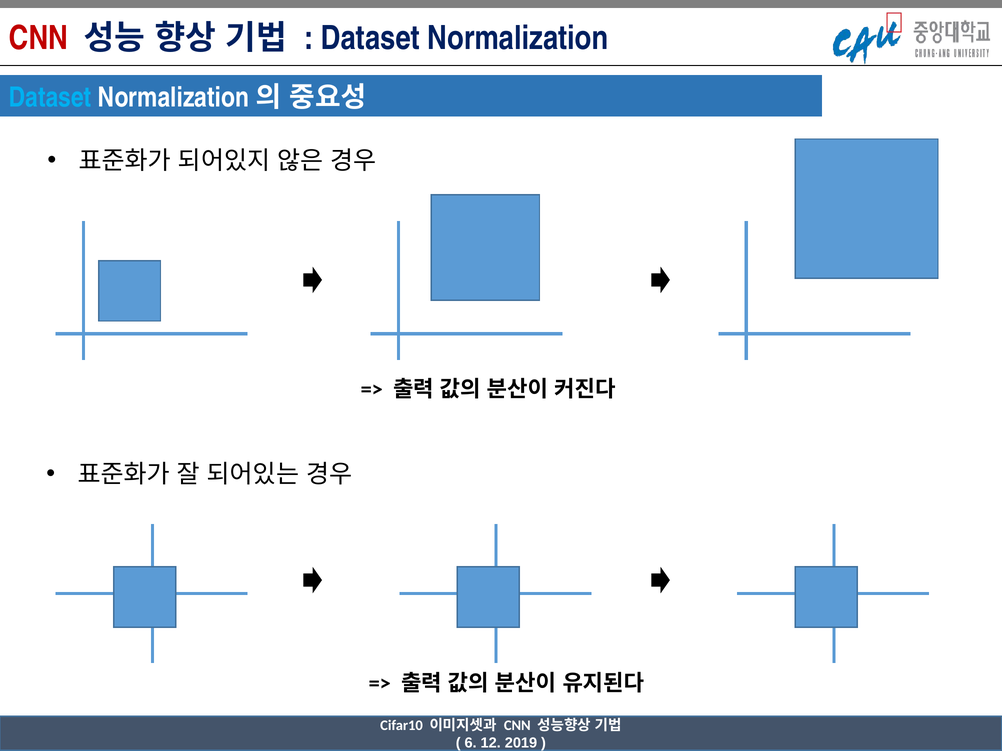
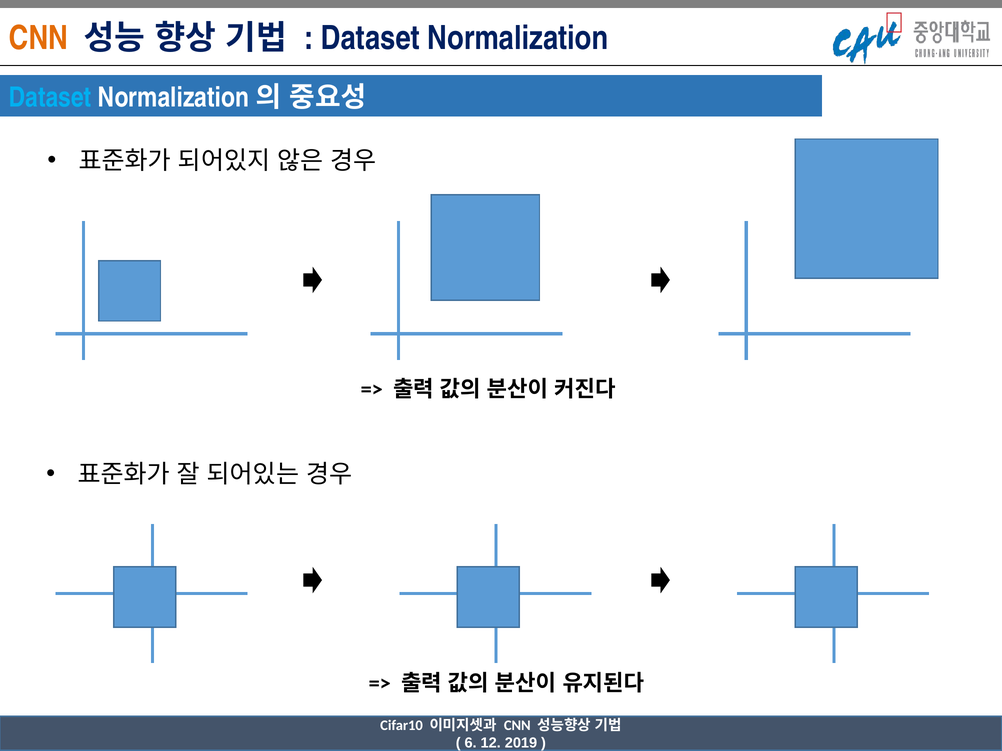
CNN colour: red -> orange (39, 38)
